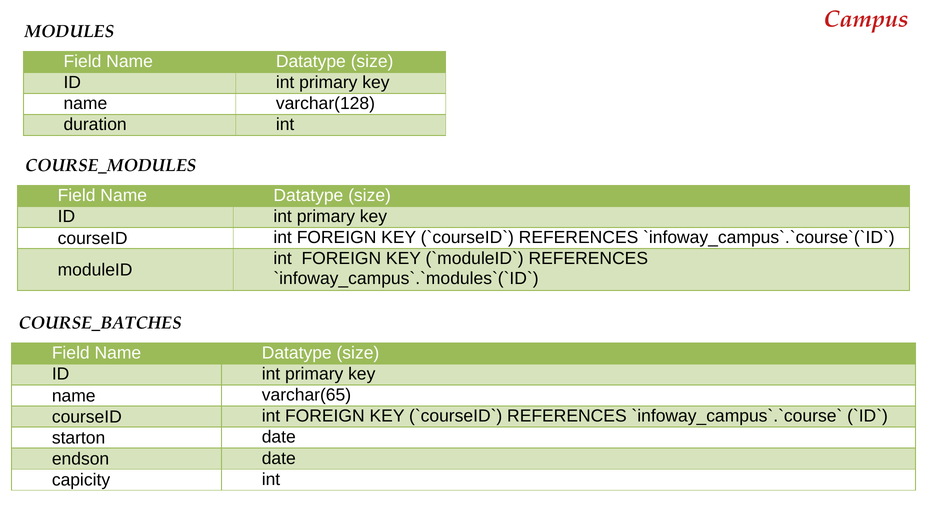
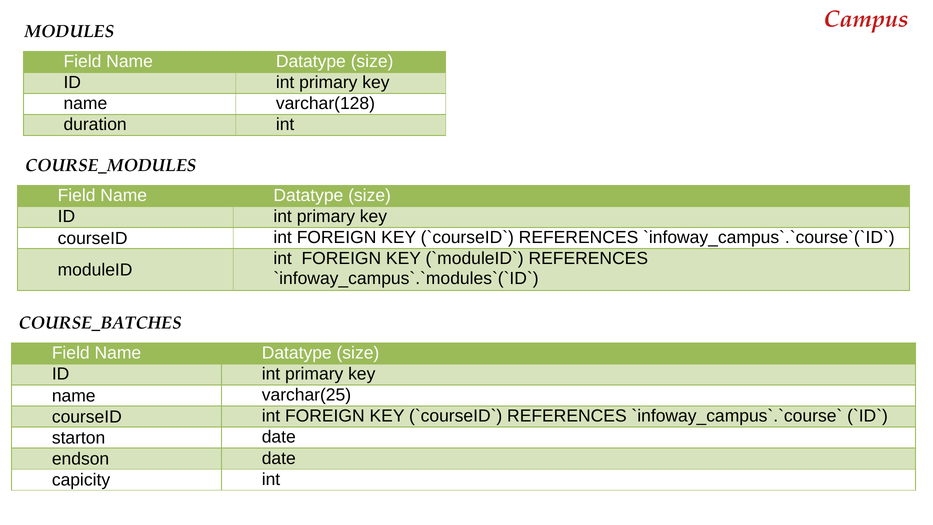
varchar(65: varchar(65 -> varchar(25 (306, 395)
